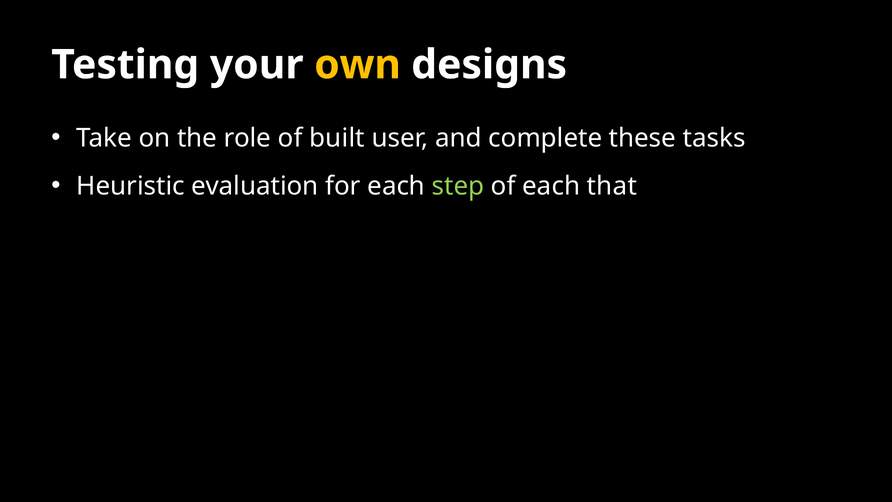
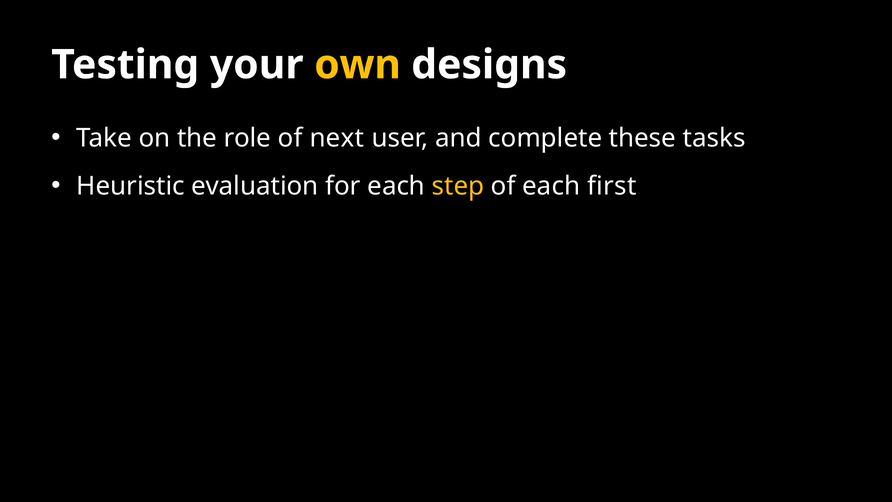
built: built -> next (337, 138)
step colour: light green -> yellow (458, 186)
that: that -> first (612, 186)
